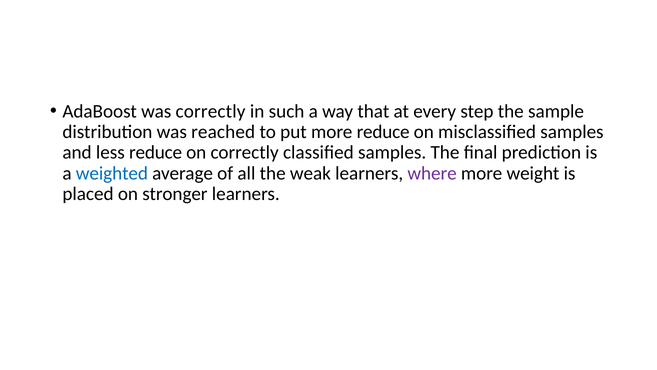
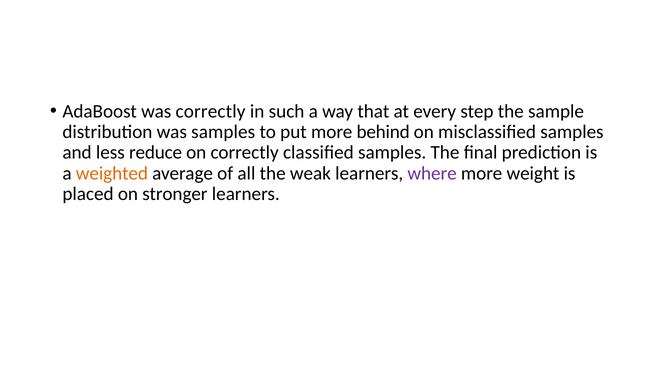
was reached: reached -> samples (223, 132)
more reduce: reduce -> behind (383, 132)
weighted colour: blue -> orange (112, 173)
